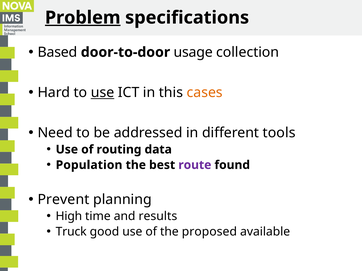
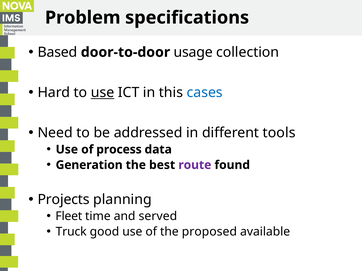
Problem underline: present -> none (83, 18)
cases colour: orange -> blue (205, 93)
routing: routing -> process (119, 150)
Population: Population -> Generation (89, 165)
Prevent: Prevent -> Projects (64, 200)
High: High -> Fleet (69, 217)
results: results -> served (158, 217)
